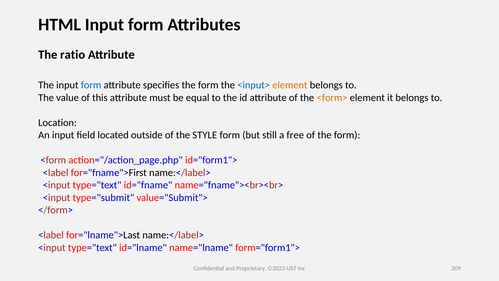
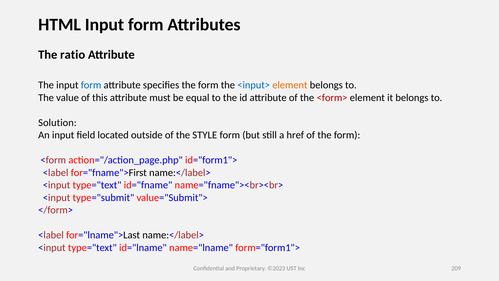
<form> colour: orange -> red (332, 98)
Location: Location -> Solution (57, 123)
free: free -> href (295, 135)
